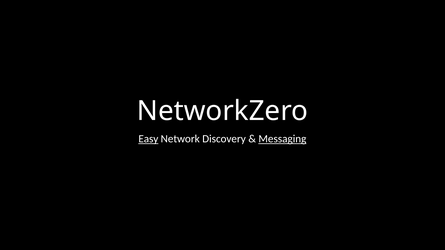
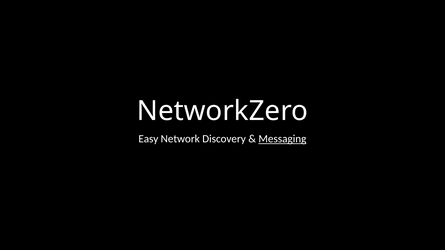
Easy underline: present -> none (148, 139)
